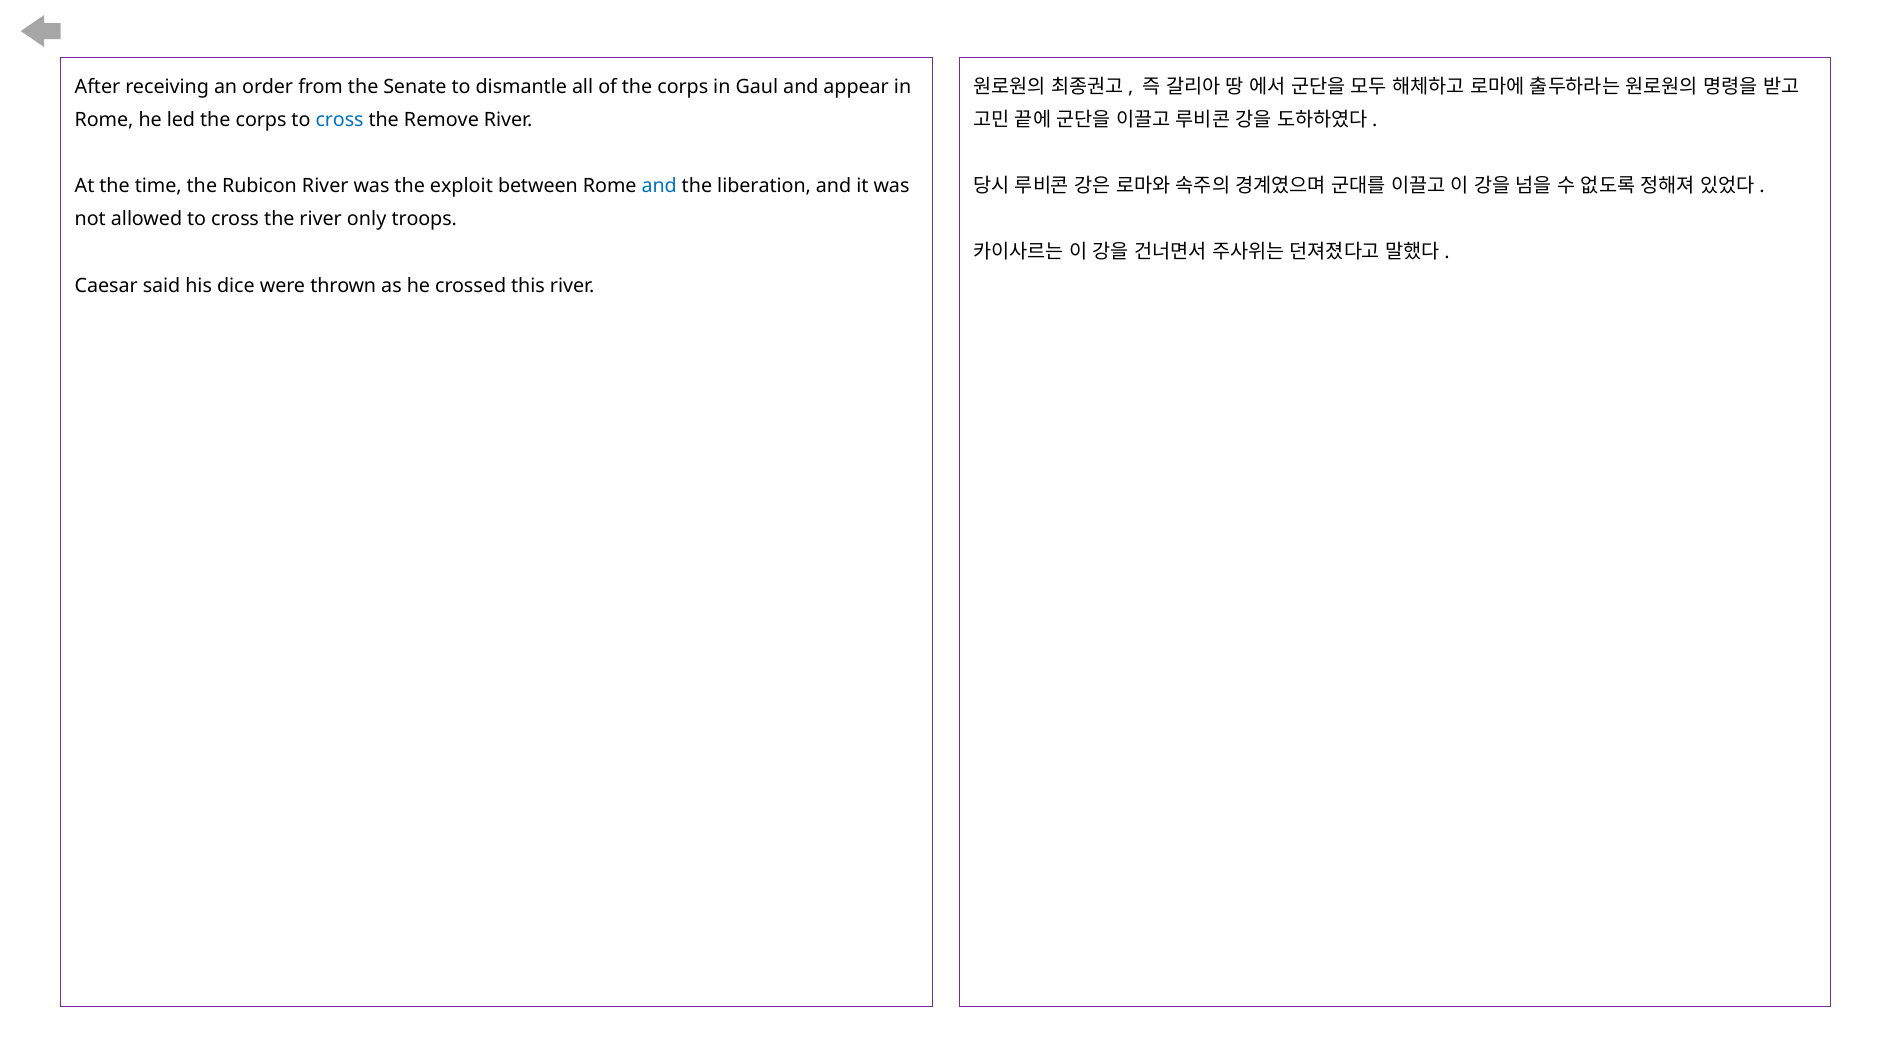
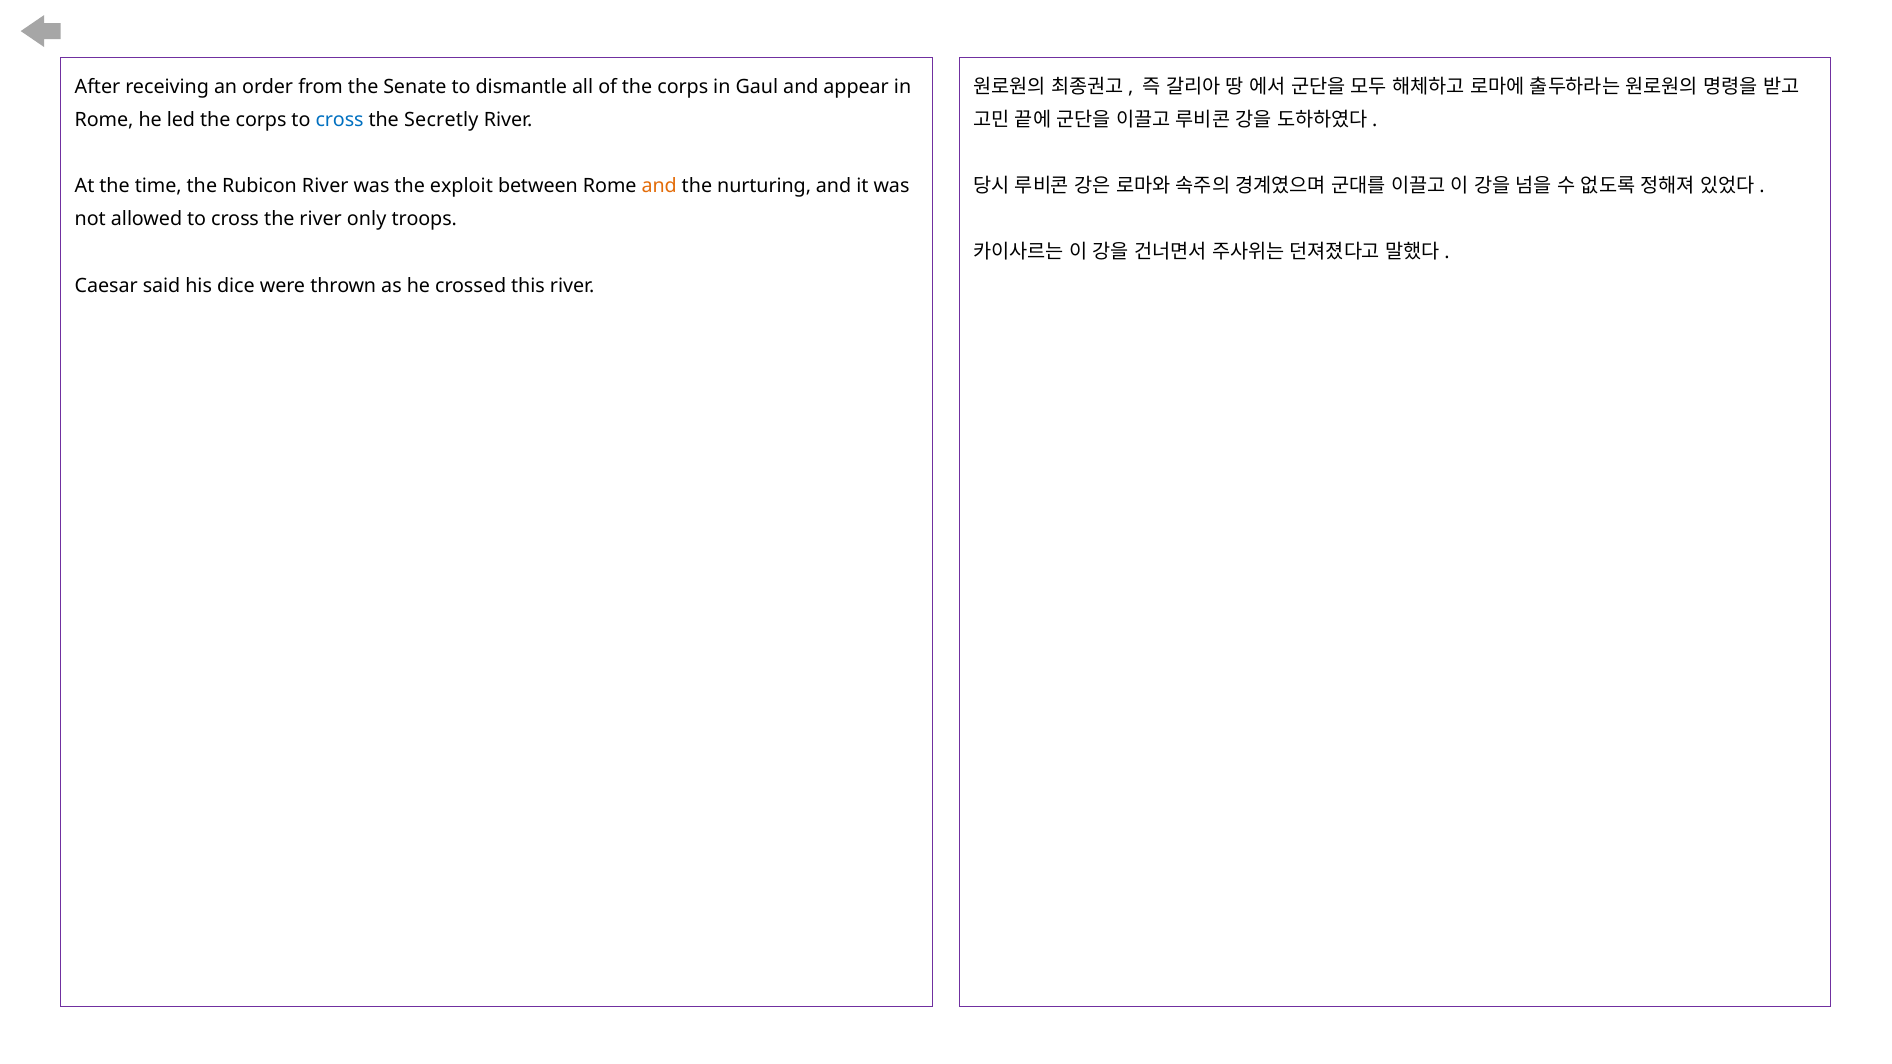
Remove: Remove -> Secretly (441, 120)
and colour: blue -> orange (659, 186)
liberation: liberation -> nurturing (764, 186)
